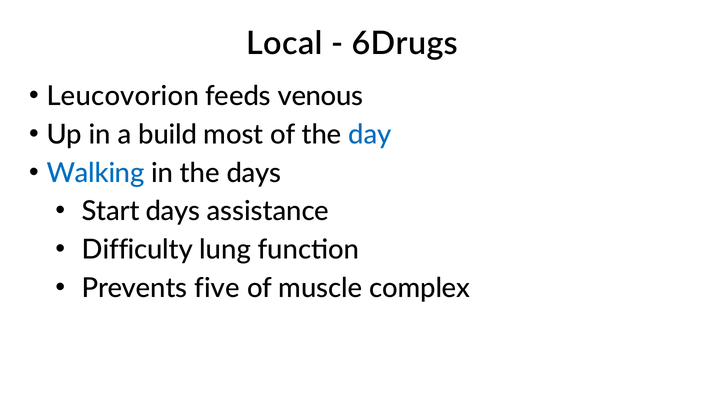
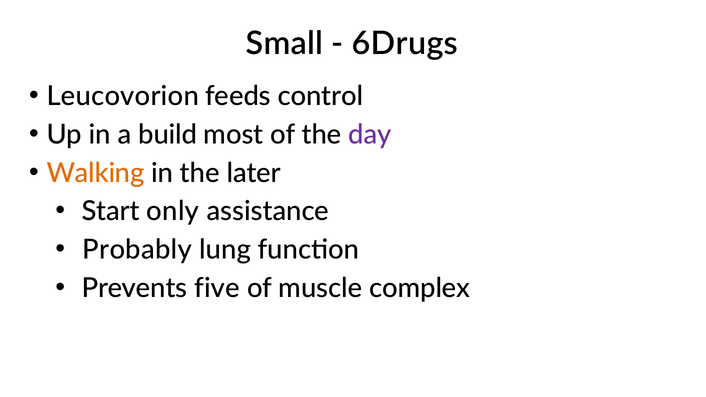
Local: Local -> Small (284, 44)
venous: venous -> control (320, 96)
day colour: blue -> purple (370, 135)
Walking colour: blue -> orange (96, 173)
the days: days -> later (254, 173)
Start days: days -> only (173, 211)
Difficulty: Difficulty -> Probably (137, 250)
